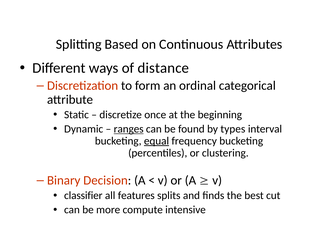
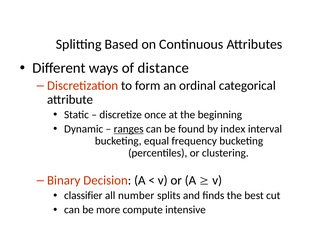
types: types -> index (233, 129)
equal underline: present -> none (157, 141)
features: features -> number (136, 195)
